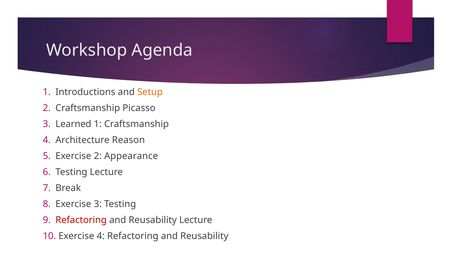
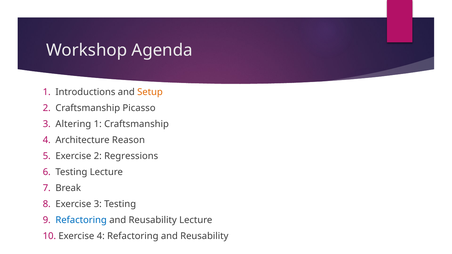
Learned: Learned -> Altering (73, 124)
Appearance: Appearance -> Regressions (131, 156)
Refactoring colour: red -> blue (81, 220)
